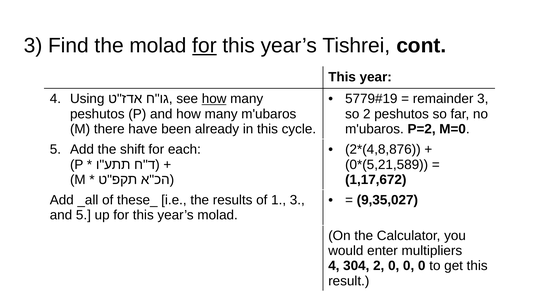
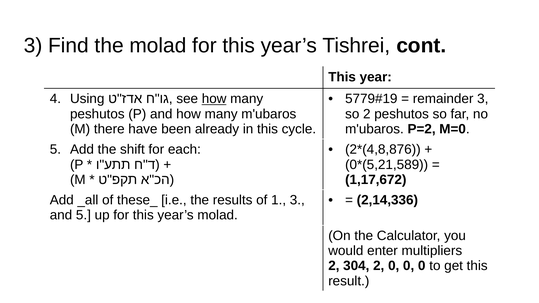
for underline: present -> none (204, 46)
9,35,027: 9,35,027 -> 2,14,336 (387, 200)
4: 4 -> 2 (334, 266)
